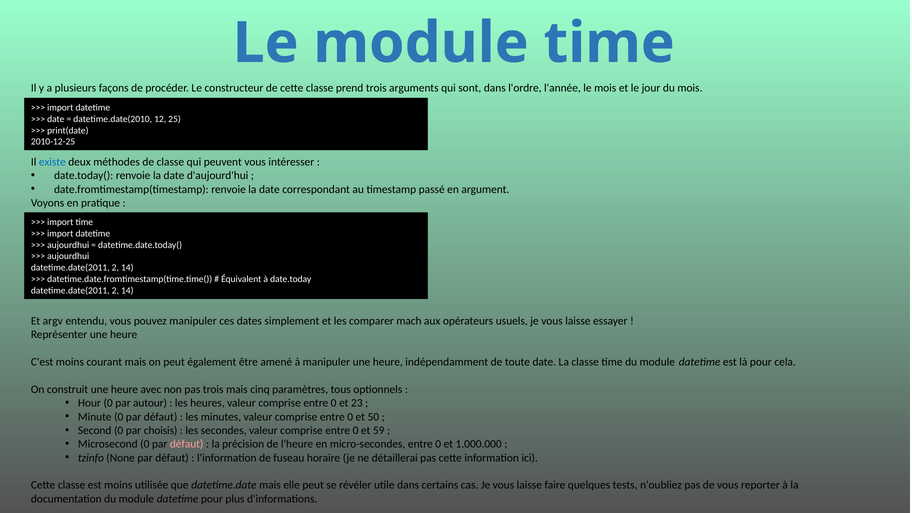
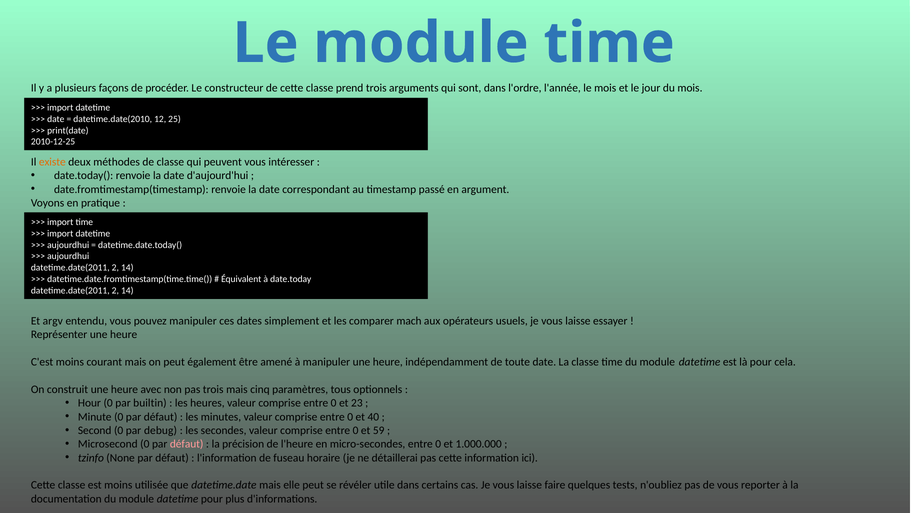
existe colour: blue -> orange (52, 162)
autour: autour -> builtin (150, 403)
50: 50 -> 40 (373, 417)
choisis: choisis -> debug (161, 430)
